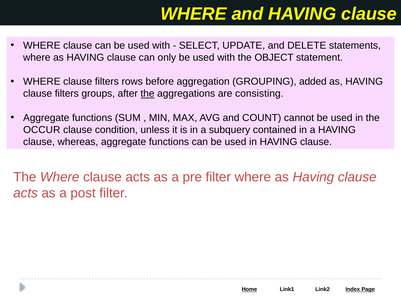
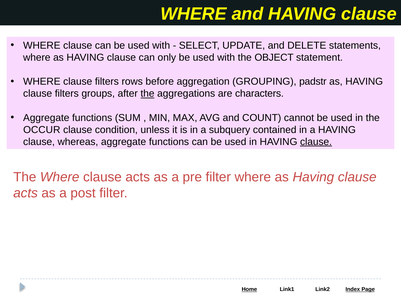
added: added -> padstr (313, 82)
consisting: consisting -> characters (259, 94)
clause underline: none -> present (316, 142)
